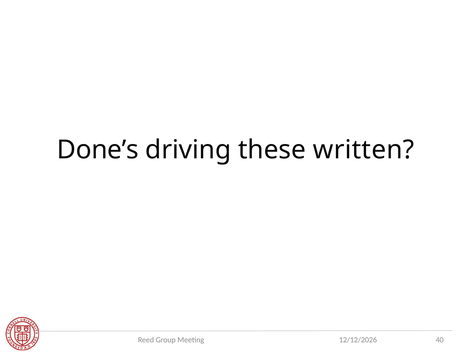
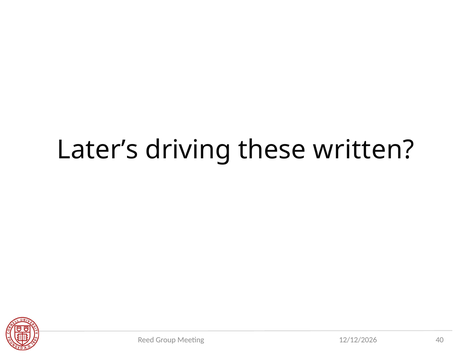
Done’s: Done’s -> Later’s (98, 150)
